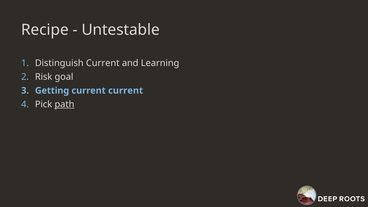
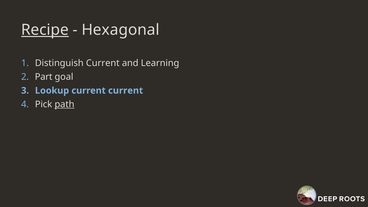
Recipe underline: none -> present (45, 30)
Untestable: Untestable -> Hexagonal (121, 30)
Risk: Risk -> Part (44, 77)
Getting: Getting -> Lookup (52, 91)
